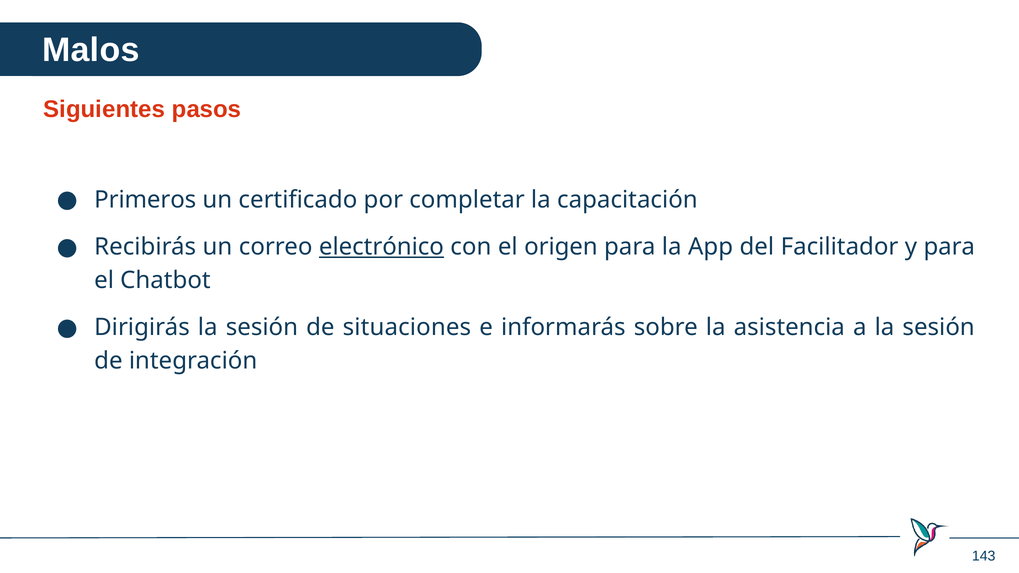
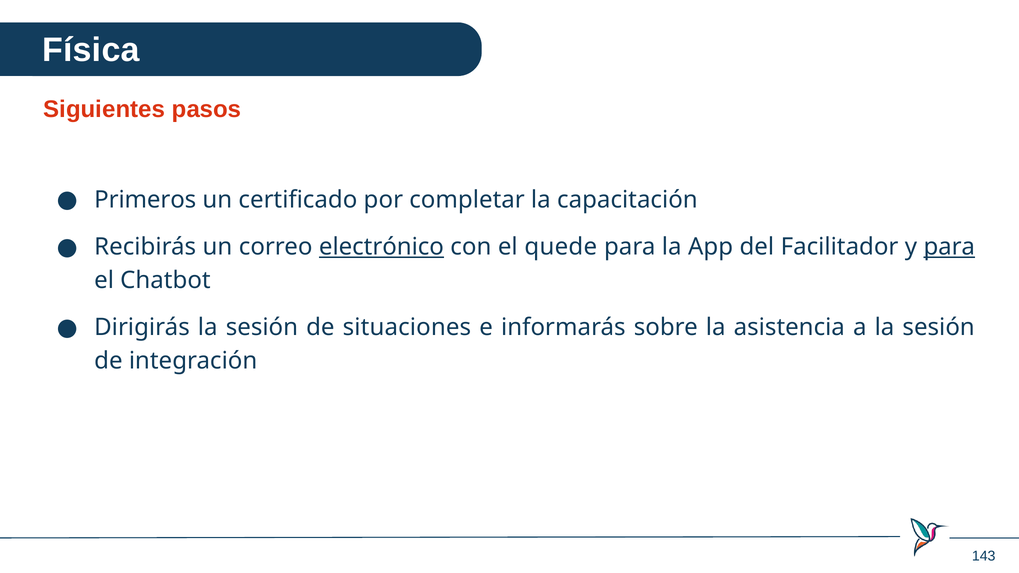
Malos: Malos -> Física (91, 50)
origen: origen -> quede (561, 247)
para underline: none -> present (949, 247)
